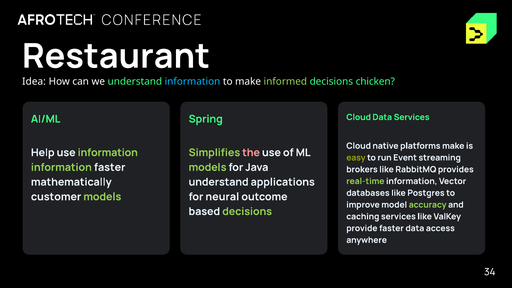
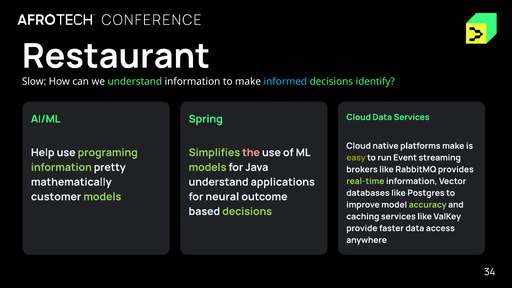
Idea: Idea -> Slow (34, 82)
information colour: light blue -> white (192, 82)
informed colour: light green -> light blue (285, 82)
chicken: chicken -> identify (375, 82)
use information: information -> programing (108, 153)
information faster: faster -> pretty (110, 167)
